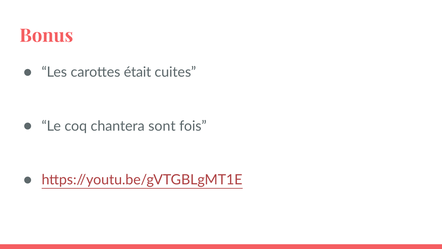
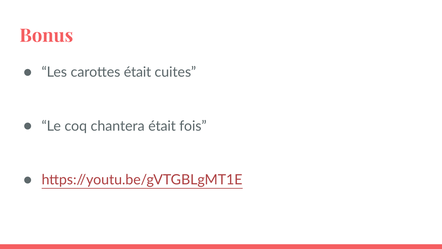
chantera sont: sont -> était (162, 126)
